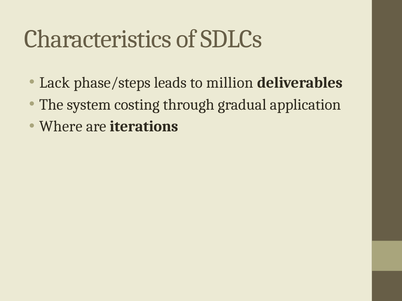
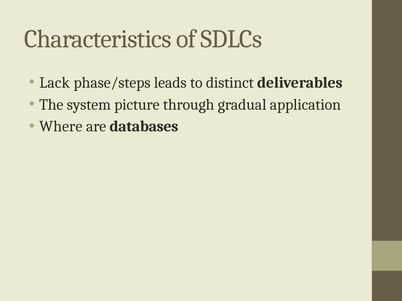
million: million -> distinct (230, 83)
costing: costing -> picture (137, 105)
iterations: iterations -> databases (144, 127)
